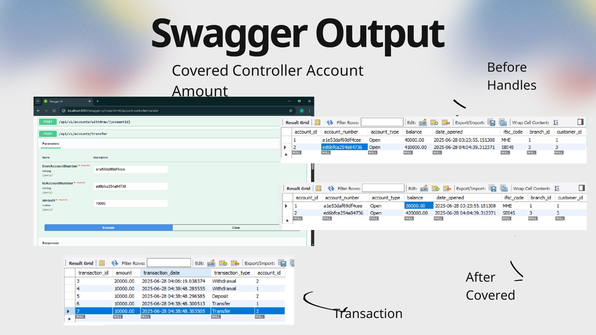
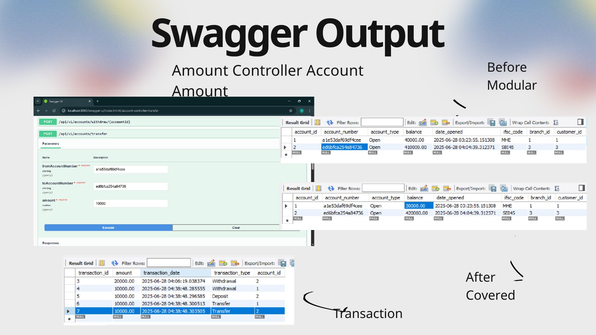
Covered: Covered -> Amount (200, 71)
Handles: Handles -> Modular (512, 86)
